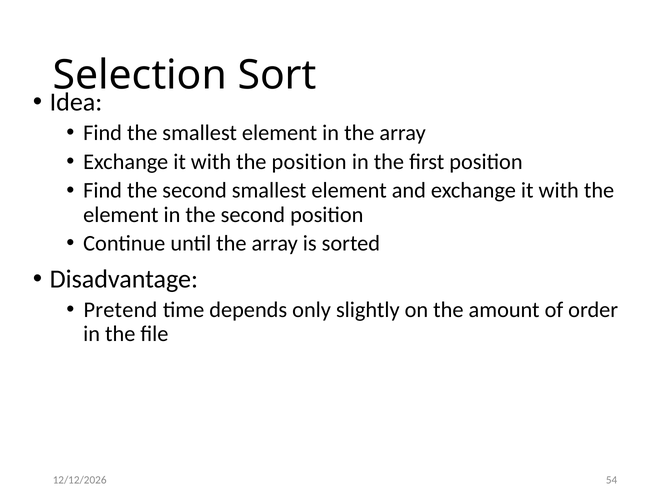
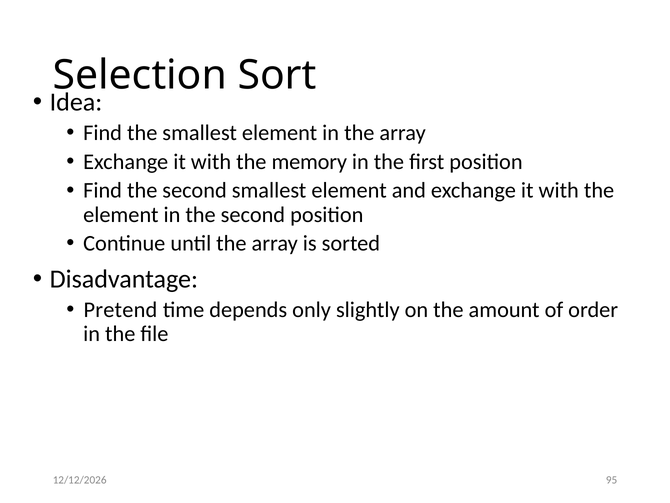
the position: position -> memory (309, 162)
54: 54 -> 95 (612, 480)
